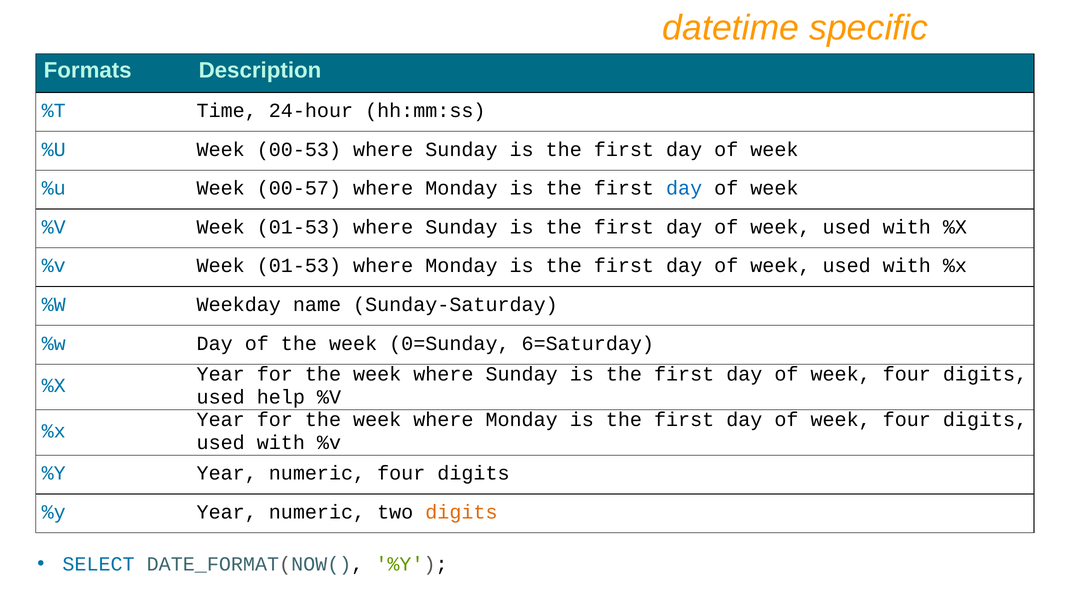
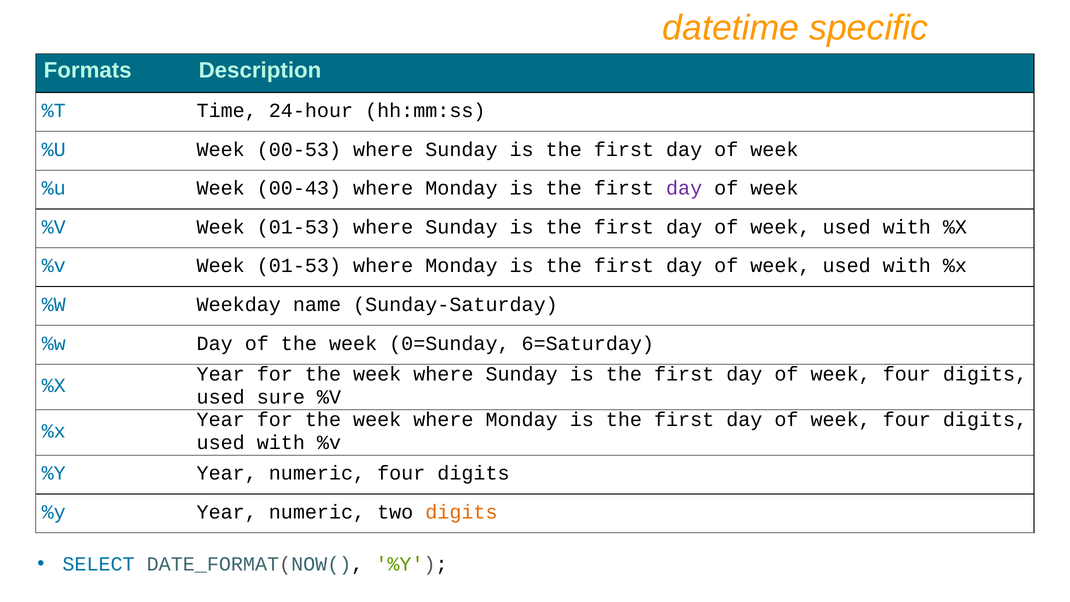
00-57: 00-57 -> 00-43 (299, 188)
day colour: blue -> purple (684, 188)
help: help -> sure (281, 397)
